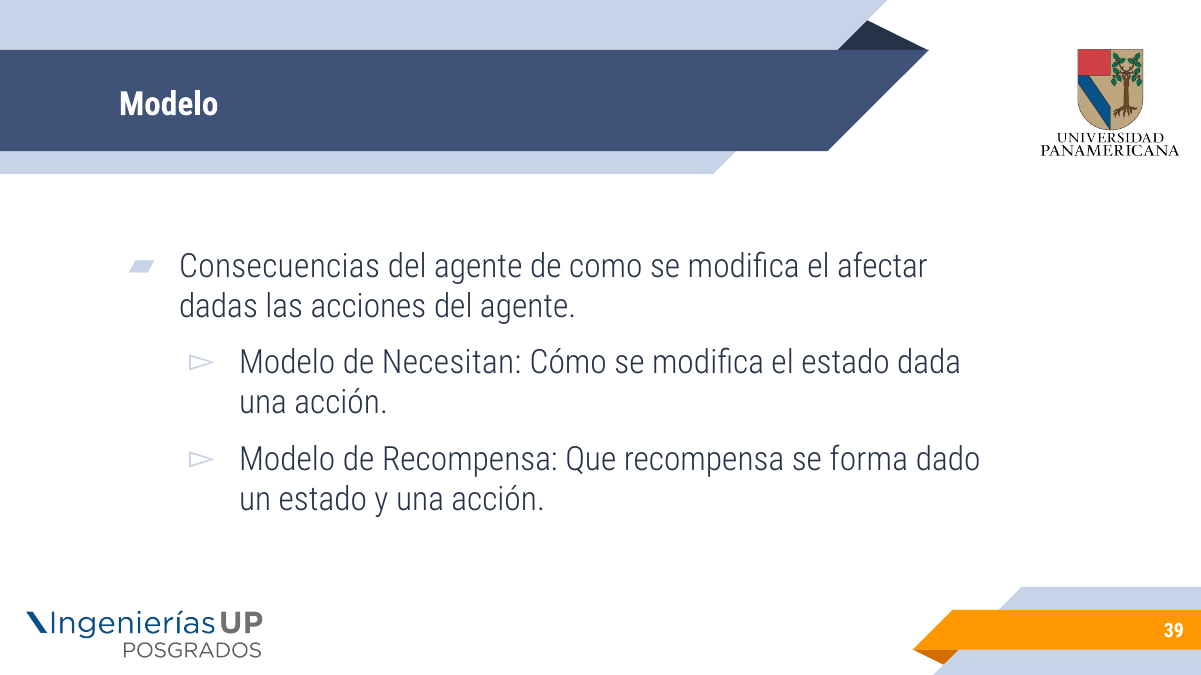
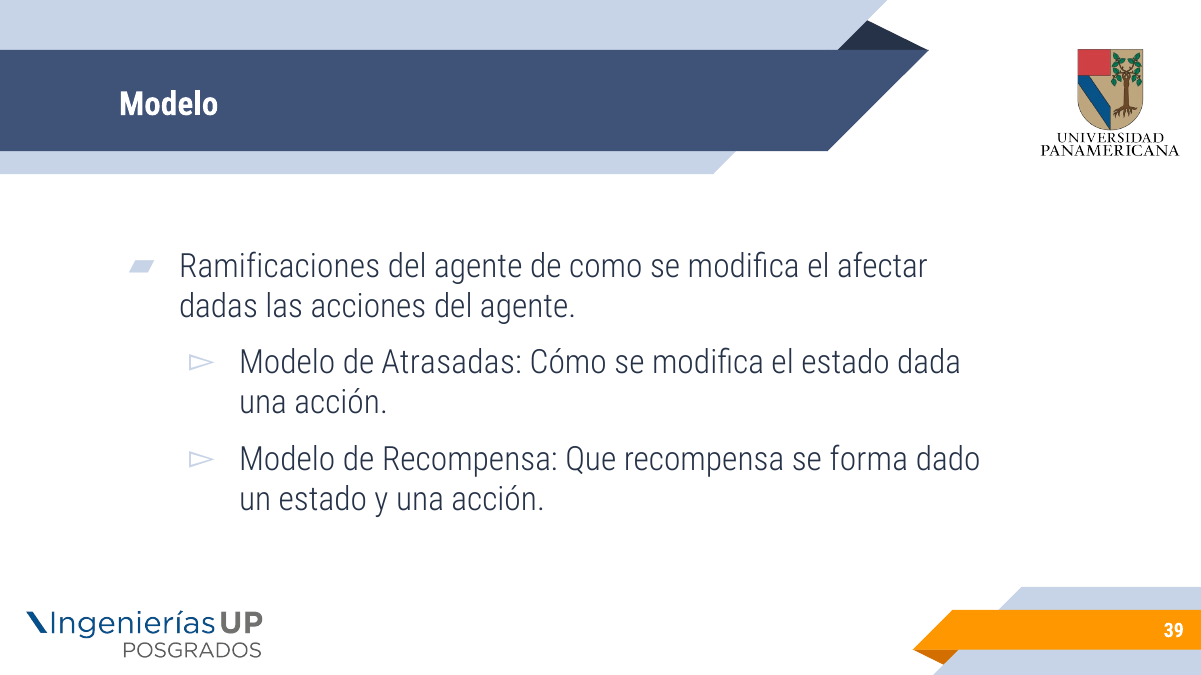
Consecuencias: Consecuencias -> Ramificaciones (280, 266)
Necesitan: Necesitan -> Atrasadas (452, 363)
